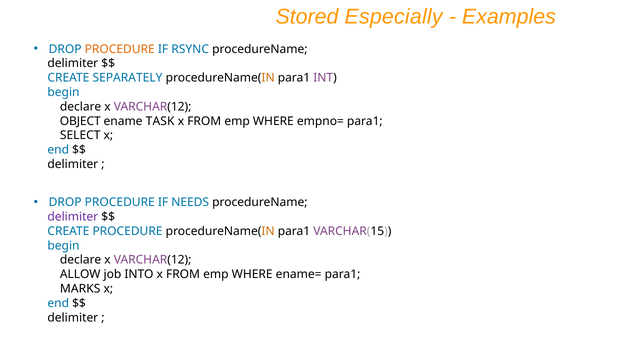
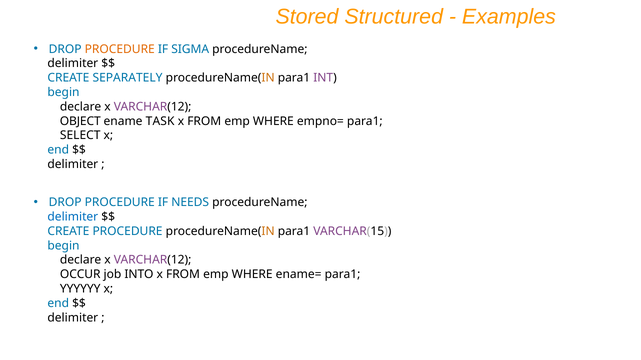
Especially: Especially -> Structured (394, 17)
RSYNC: RSYNC -> SIGMA (190, 49)
delimiter colour: purple -> blue (73, 217)
ALLOW: ALLOW -> OCCUR (80, 275)
MARKS: MARKS -> YYYYYY (80, 289)
